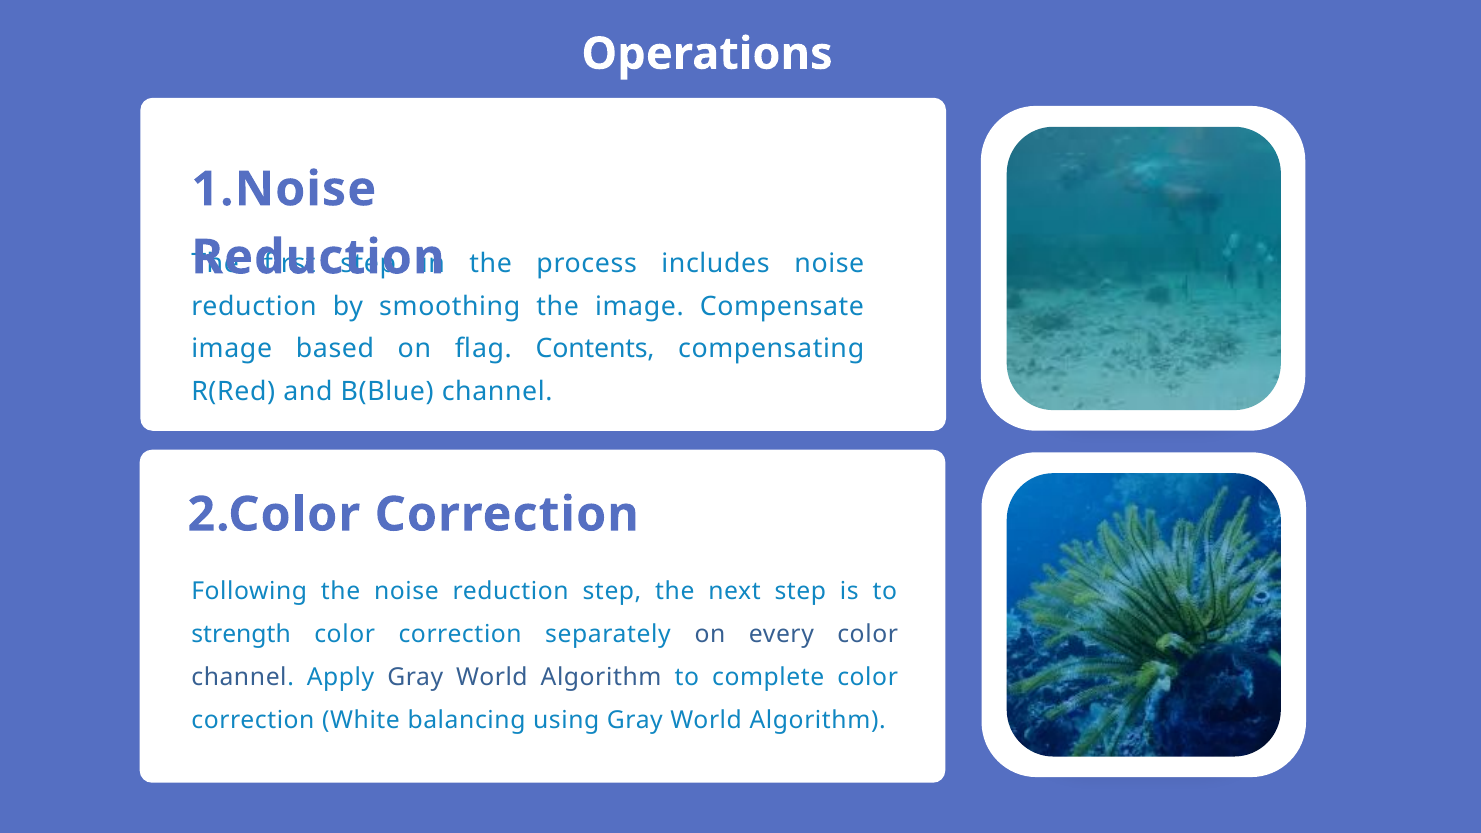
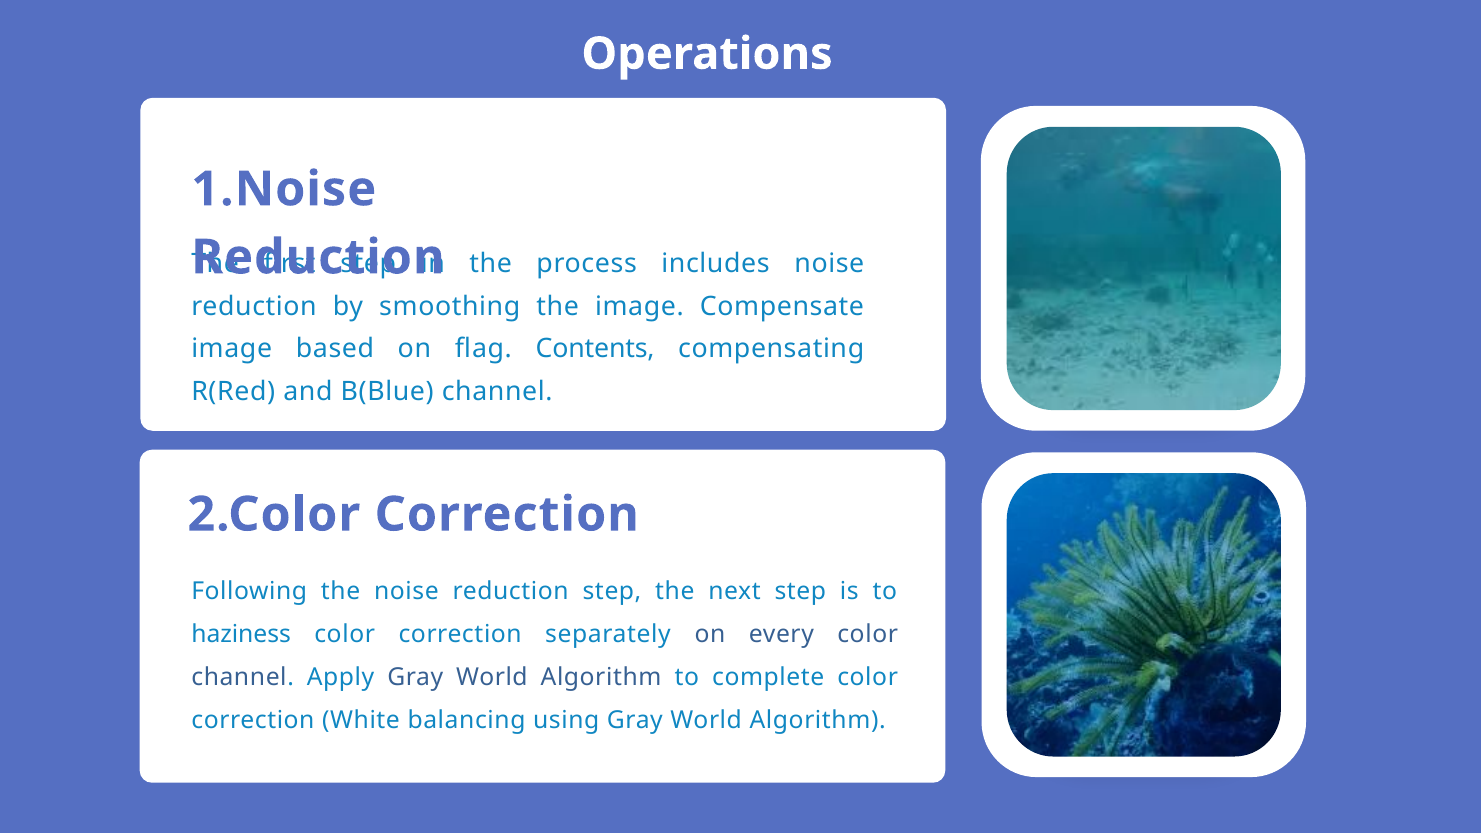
strength: strength -> haziness (241, 635)
